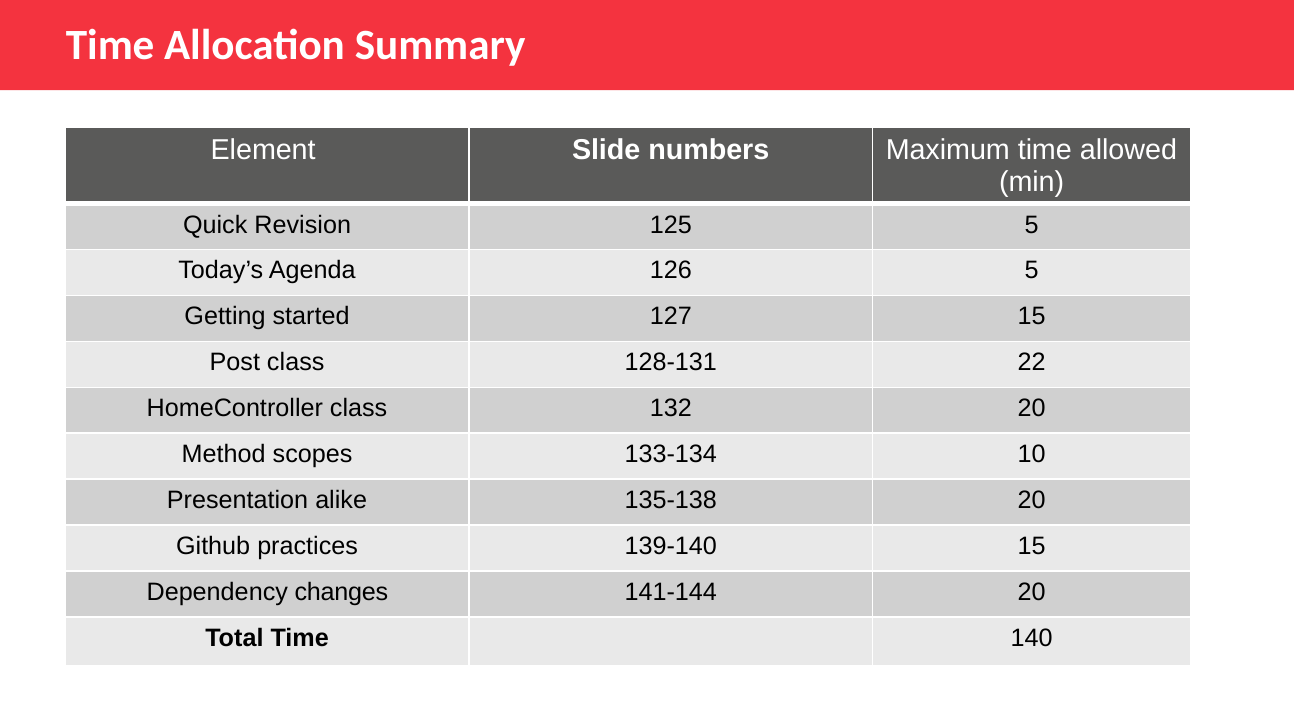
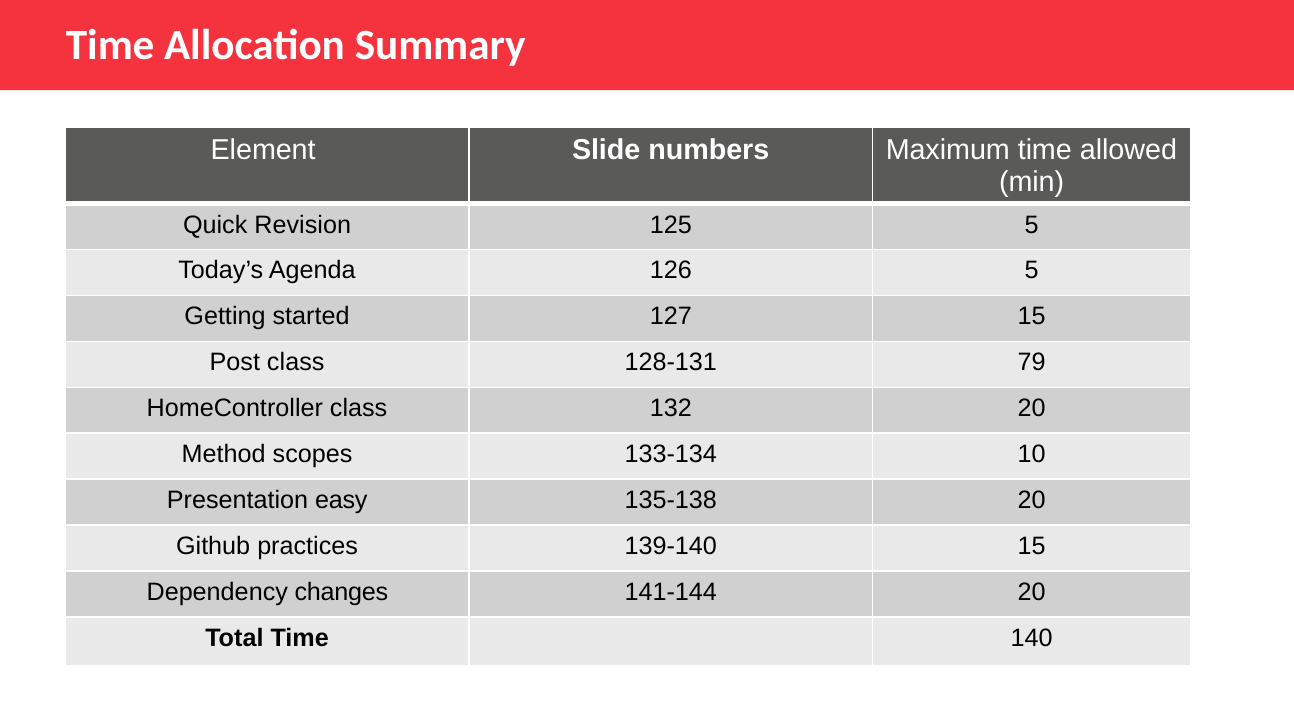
22: 22 -> 79 (1032, 362)
alike: alike -> easy (341, 500)
